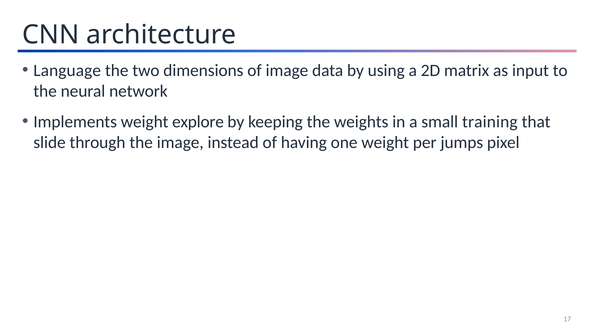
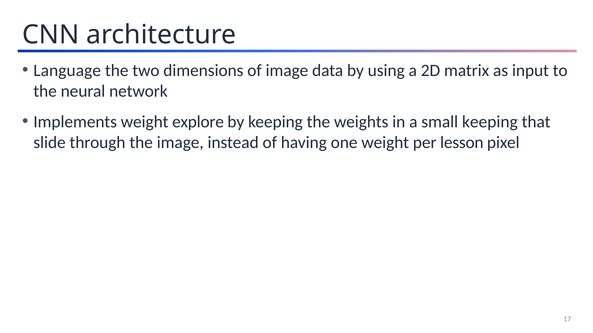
small training: training -> keeping (490, 122)
jumps: jumps -> lesson (462, 143)
